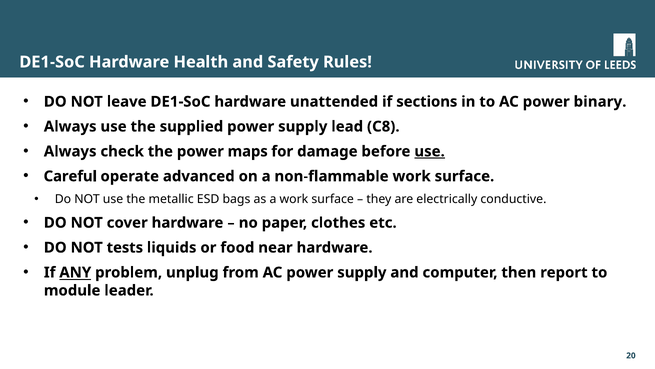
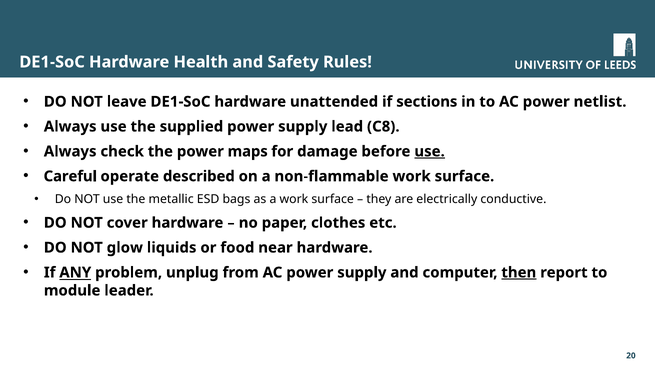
binary: binary -> netlist (600, 102)
advanced: advanced -> described (199, 176)
tests: tests -> glow (125, 247)
then underline: none -> present (519, 272)
